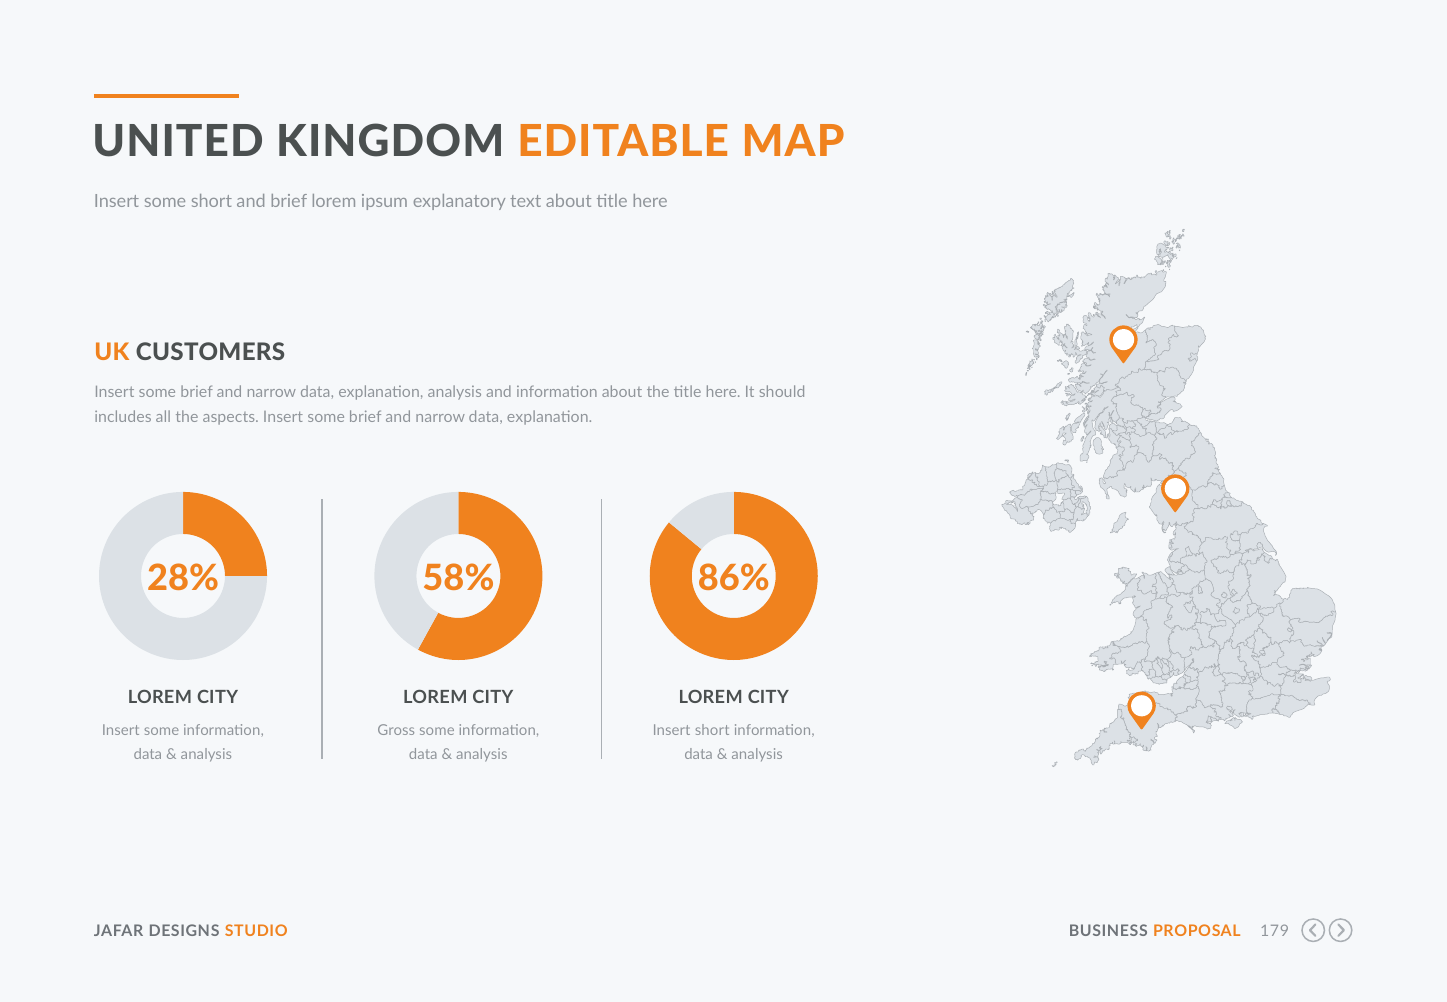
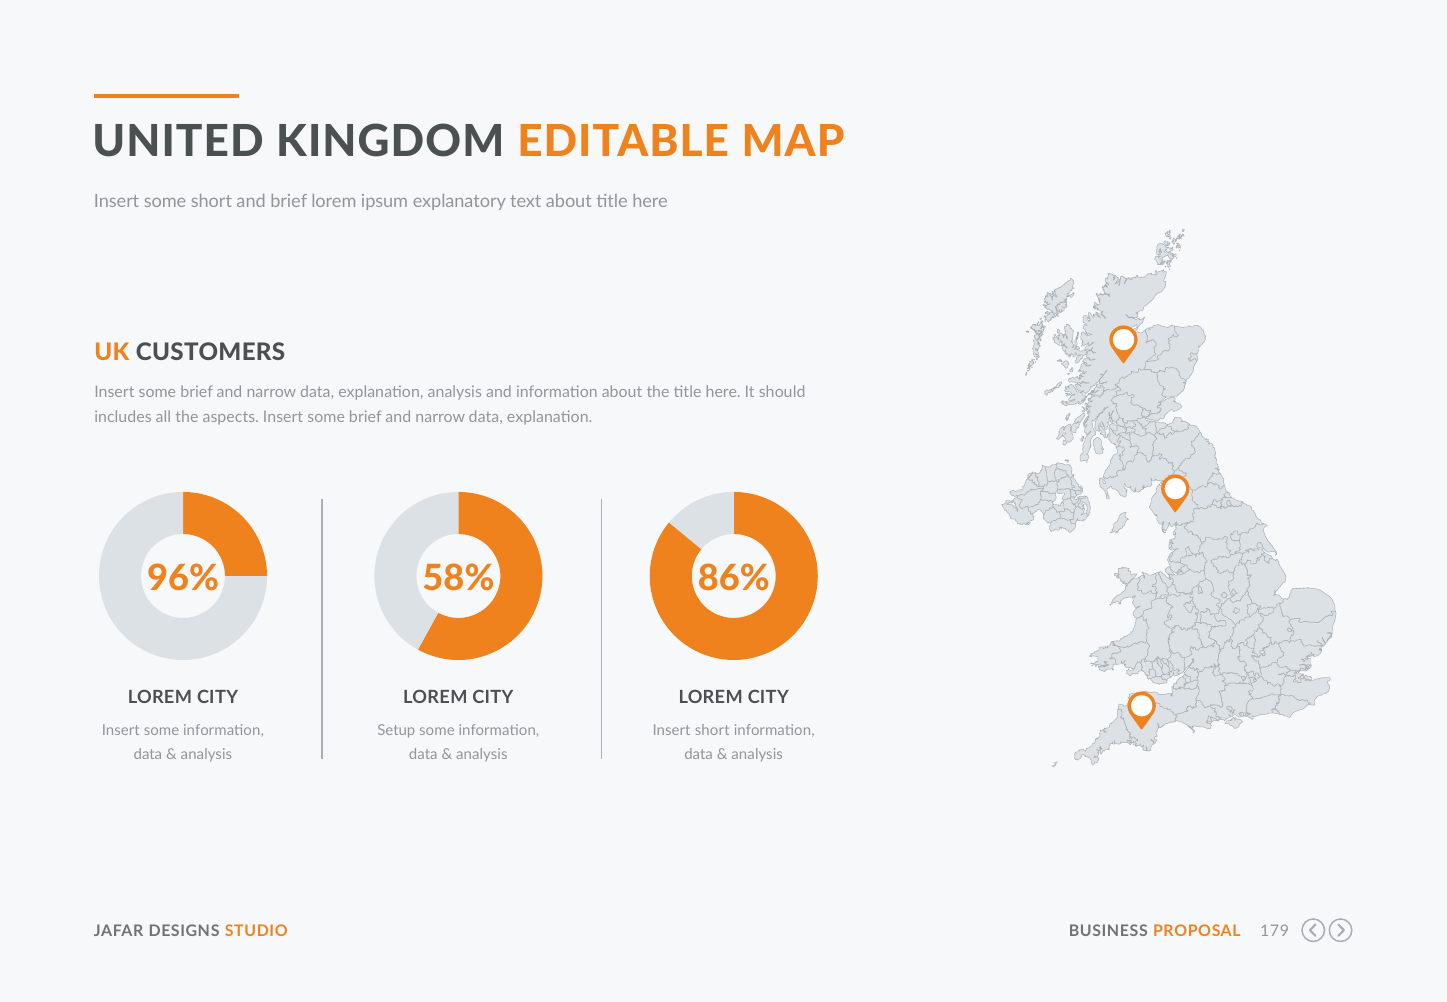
28%: 28% -> 96% (183, 578)
Gross: Gross -> Setup (396, 731)
